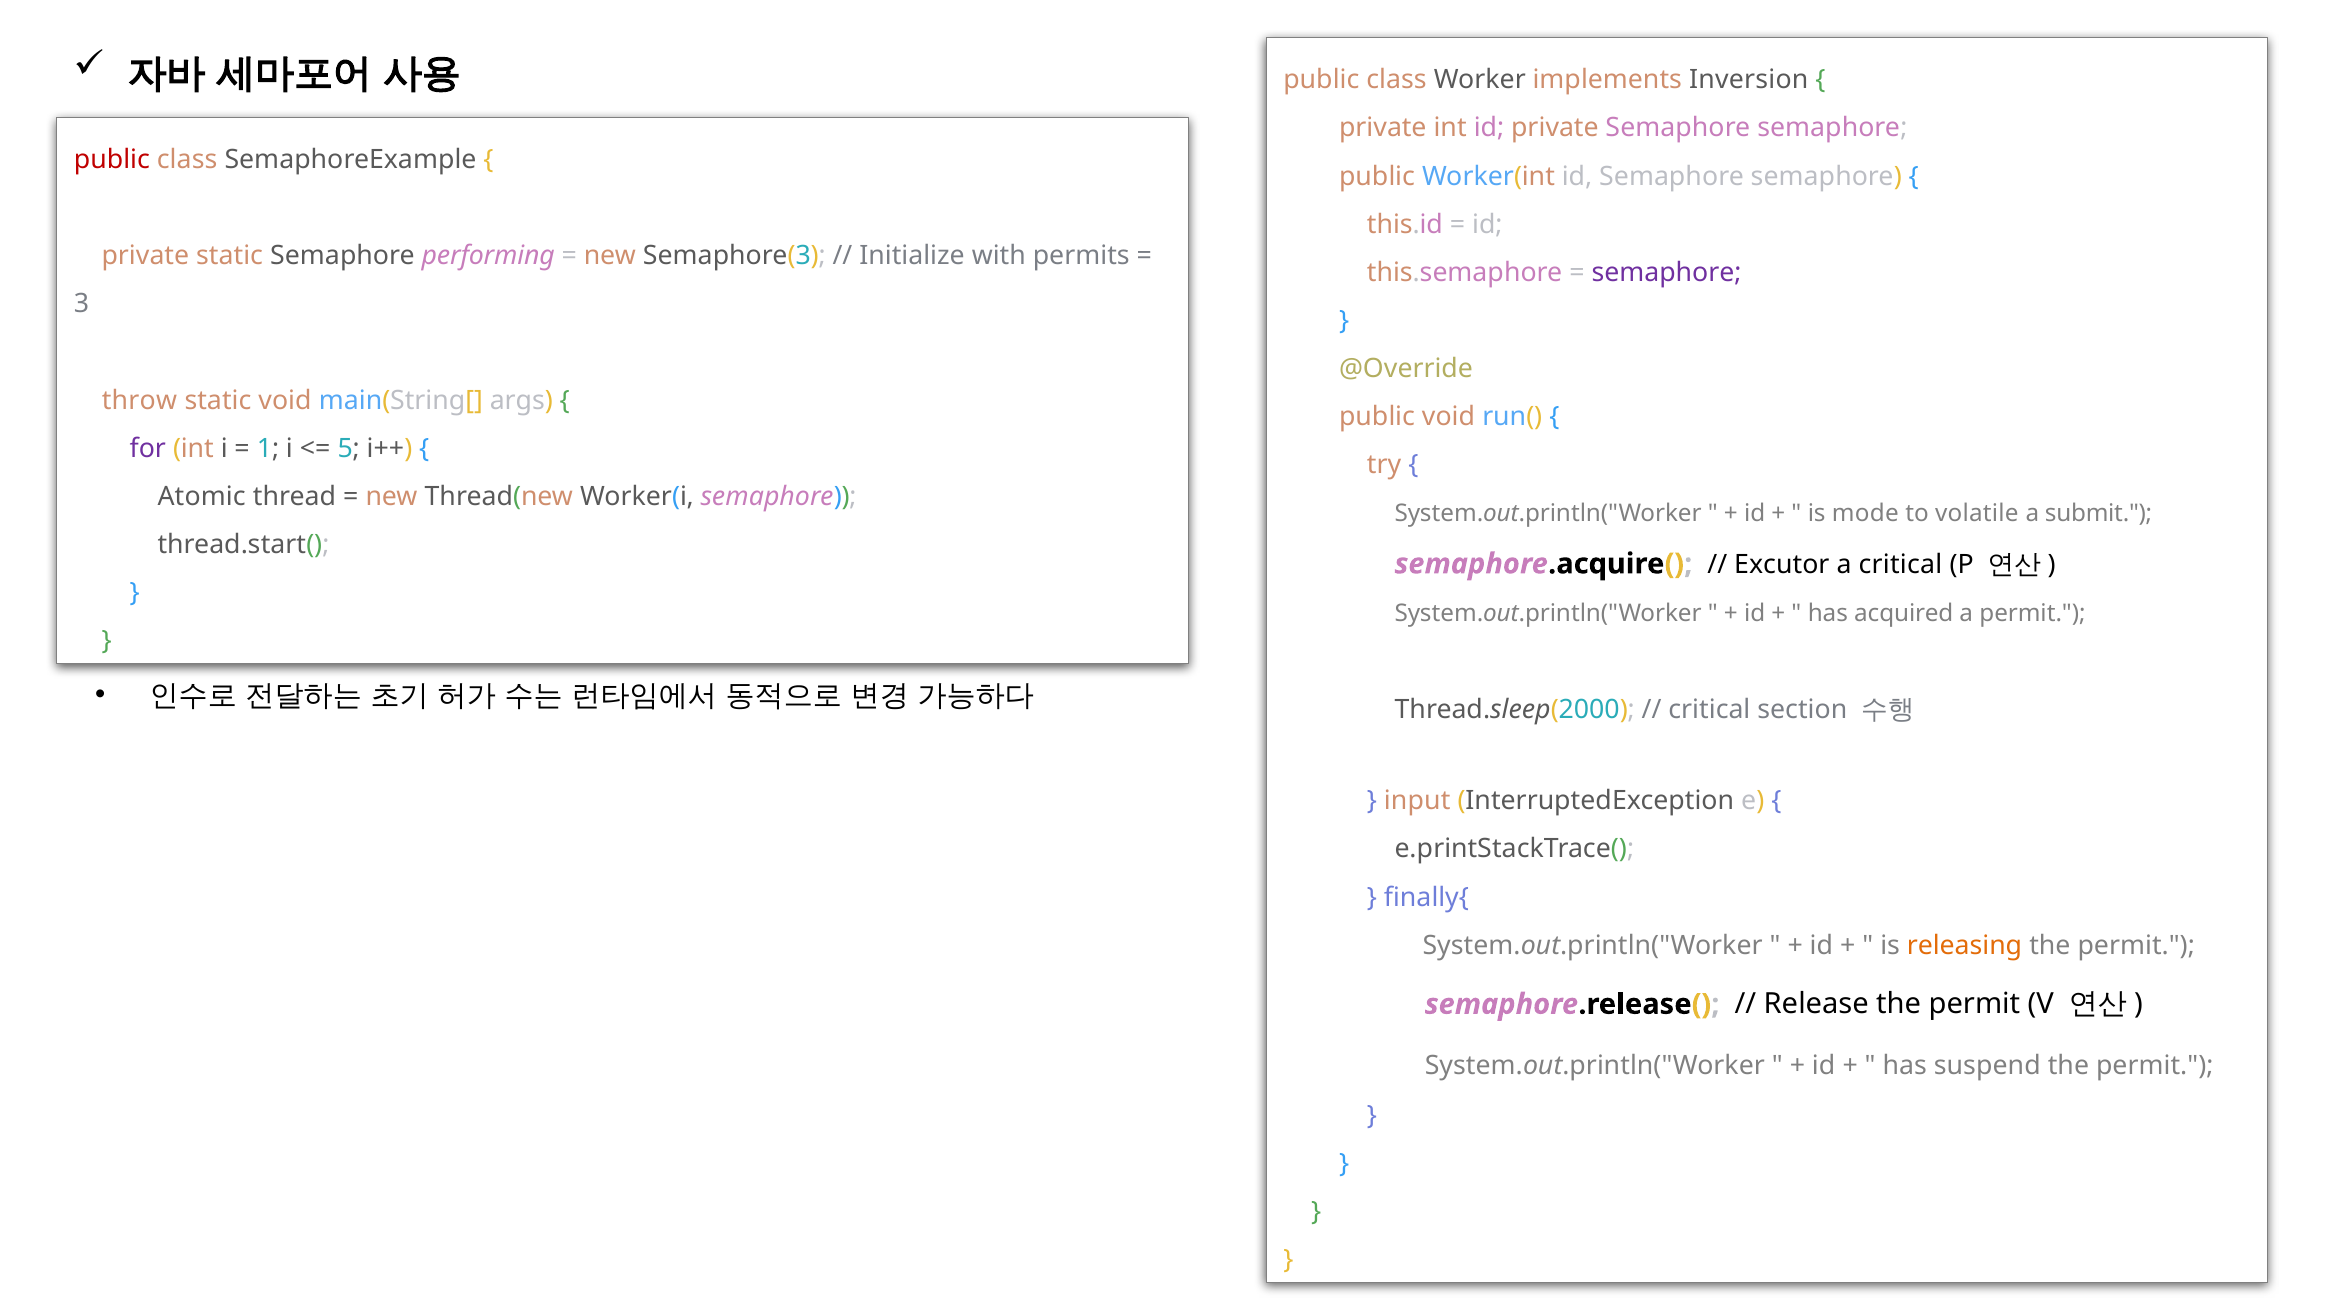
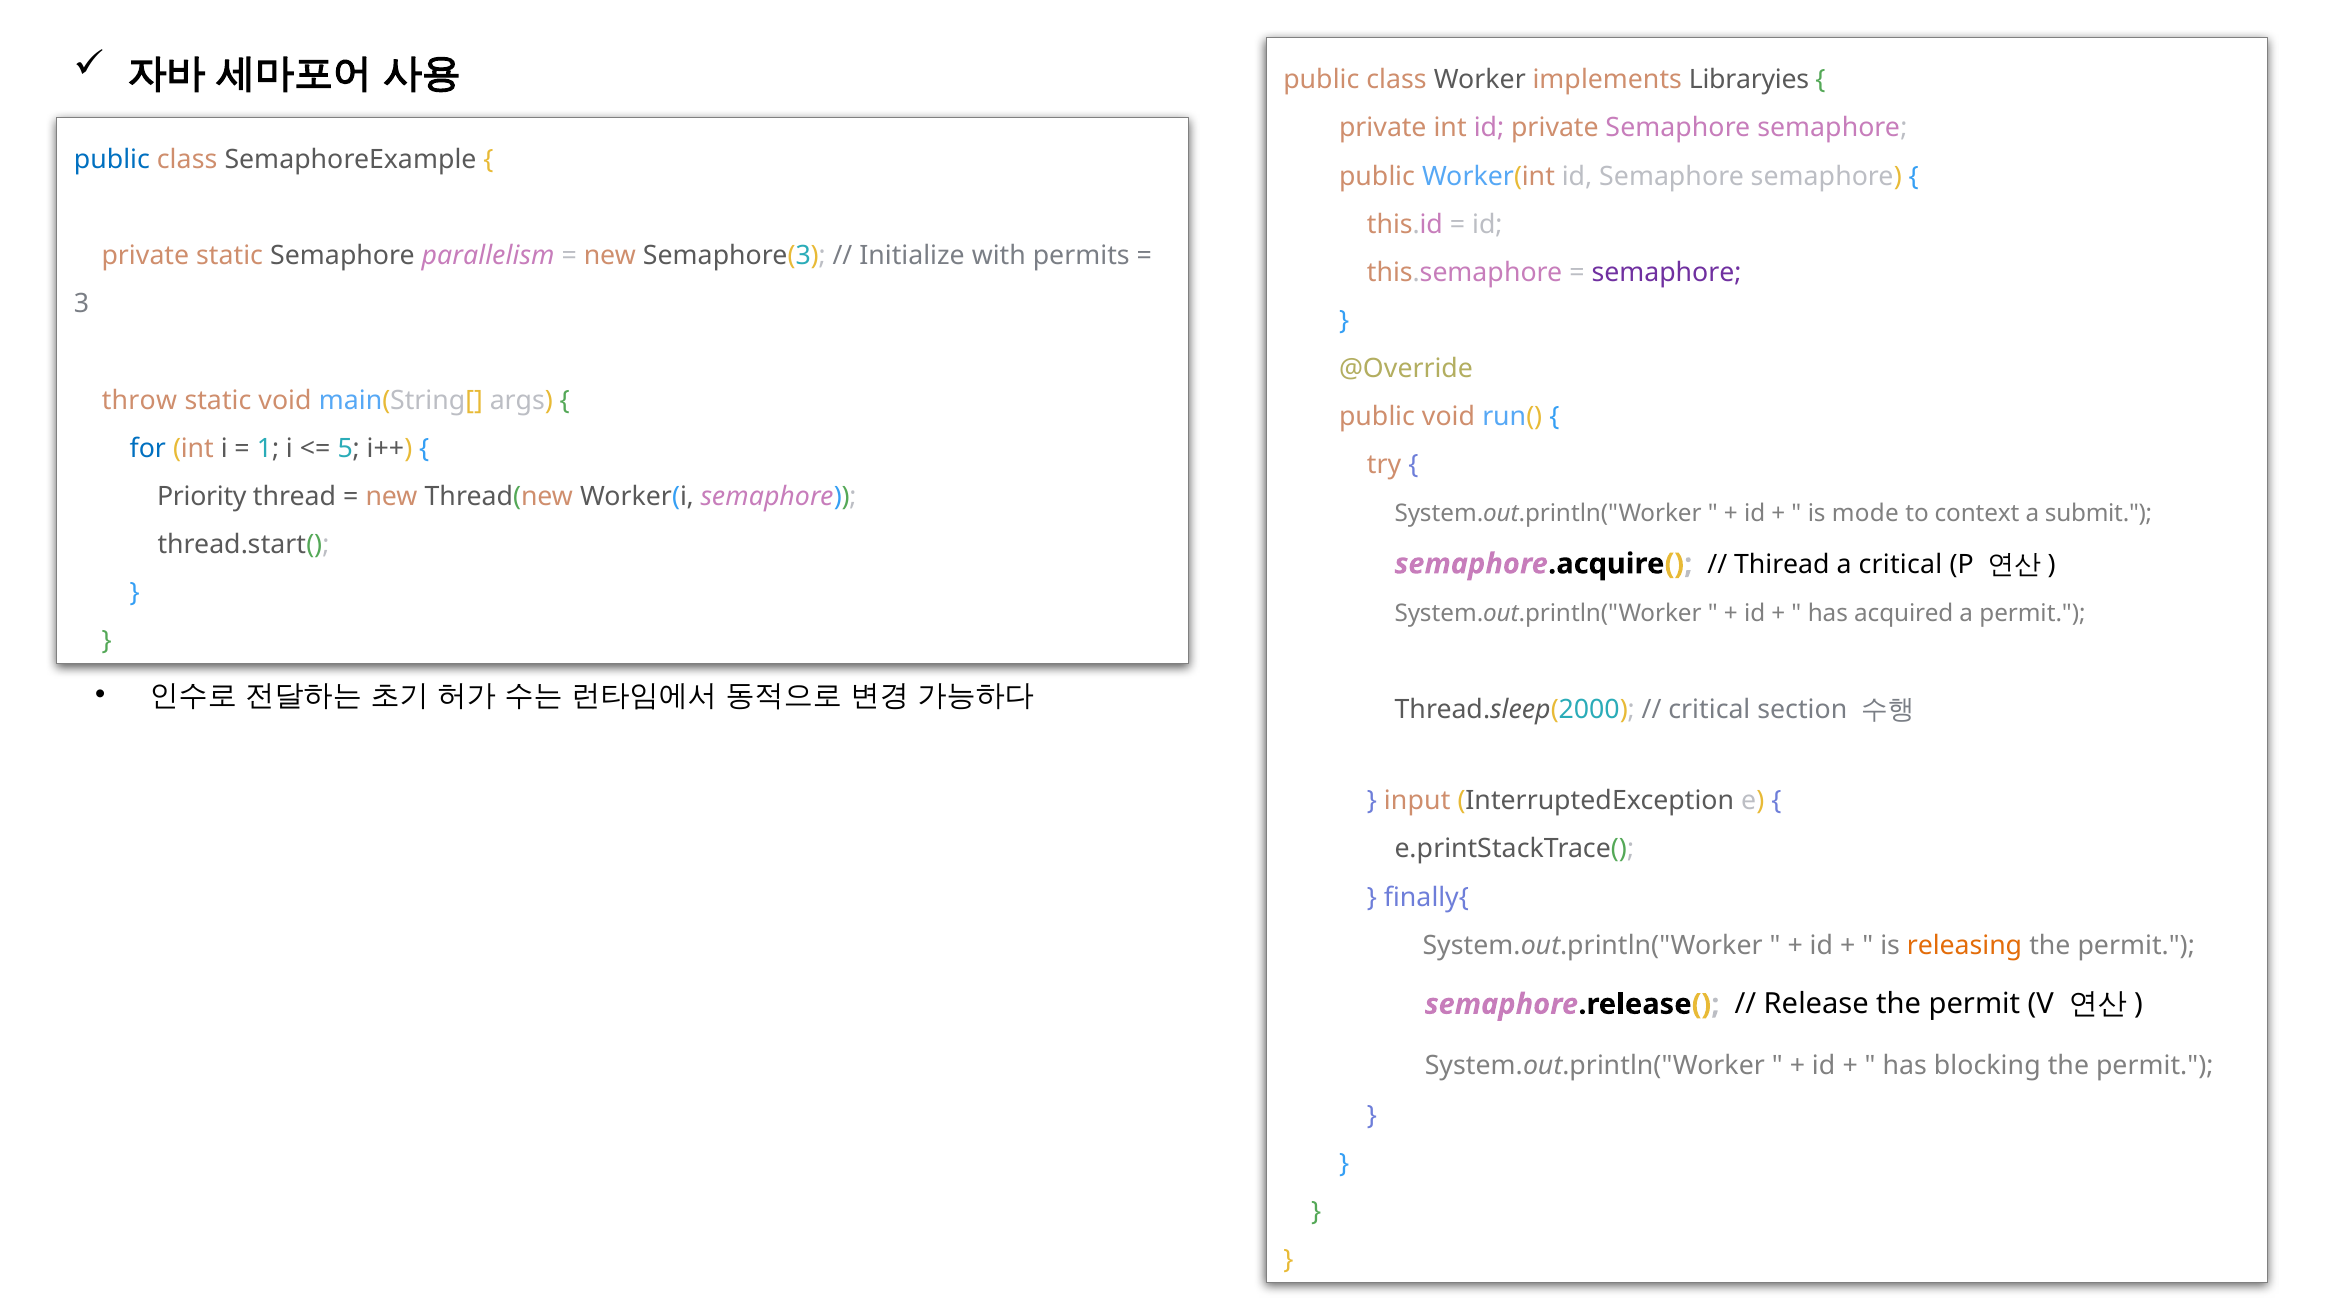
Inversion: Inversion -> Libraryies (1749, 80)
public colour: red -> blue (112, 160)
performing: performing -> parallelism (488, 256)
for colour: purple -> blue (148, 449)
Atomic: Atomic -> Priority (202, 497)
volatile: volatile -> context (1977, 514)
Excutor: Excutor -> Thiread (1782, 565)
suspend: suspend -> blocking (1987, 1067)
